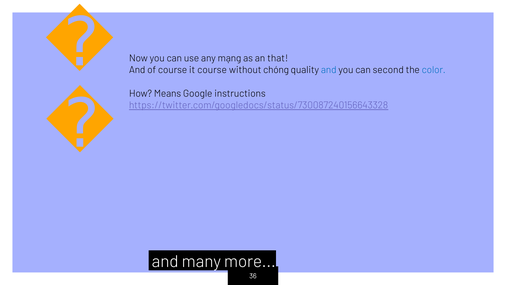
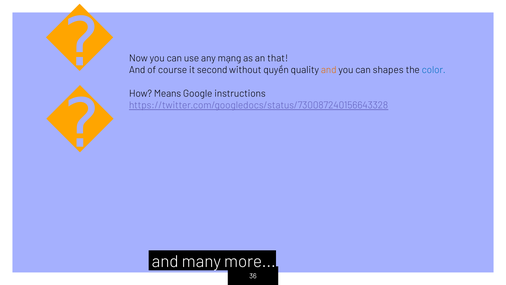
it course: course -> second (212, 70)
chóng: chóng -> quyền (276, 70)
and colour: blue -> orange (329, 70)
second: second -> shapes (388, 70)
